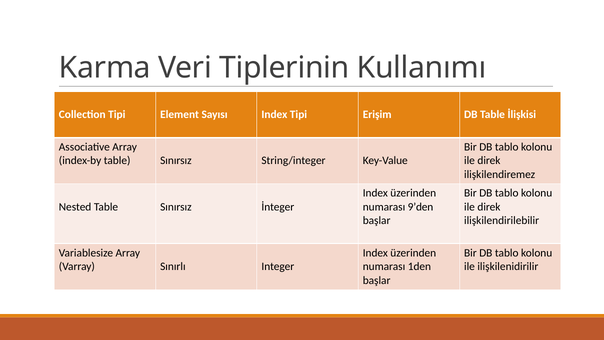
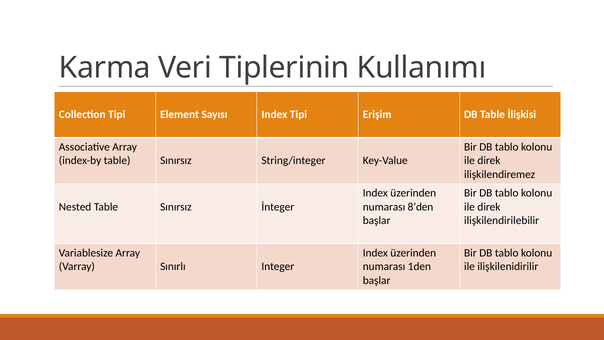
9’den: 9’den -> 8’den (420, 207)
